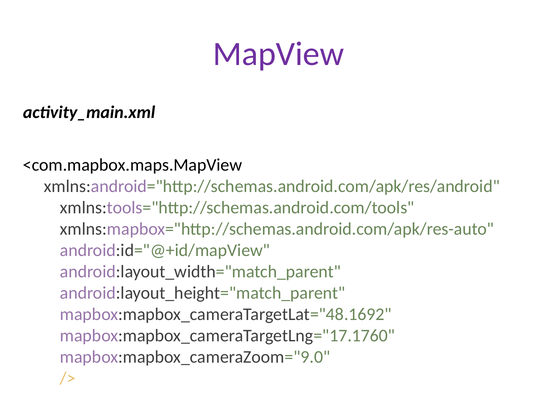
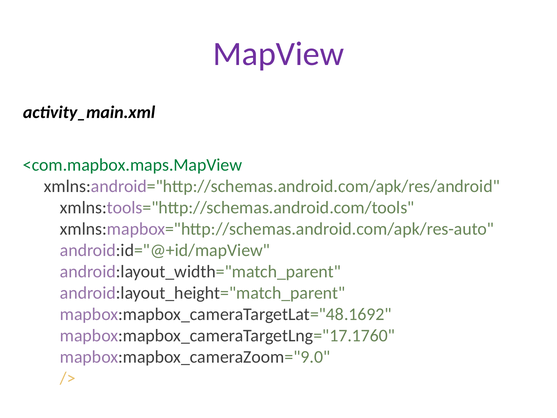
<com.mapbox.maps.MapView colour: black -> green (133, 165)
